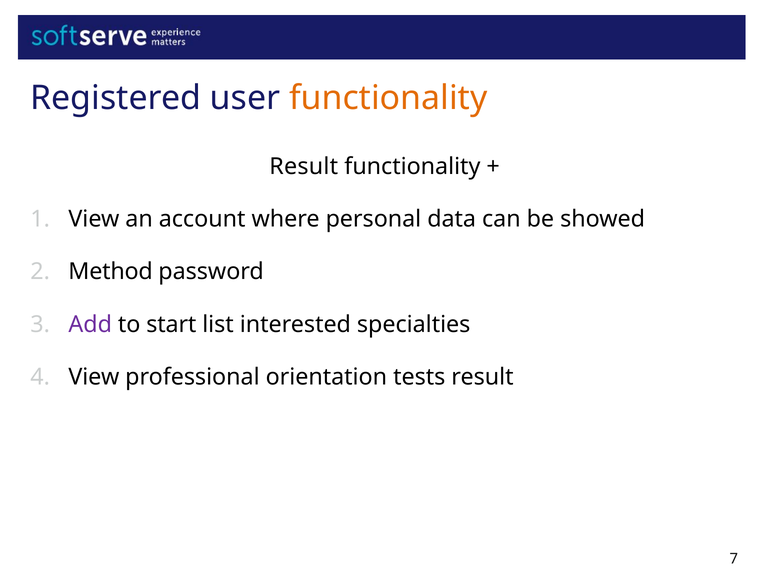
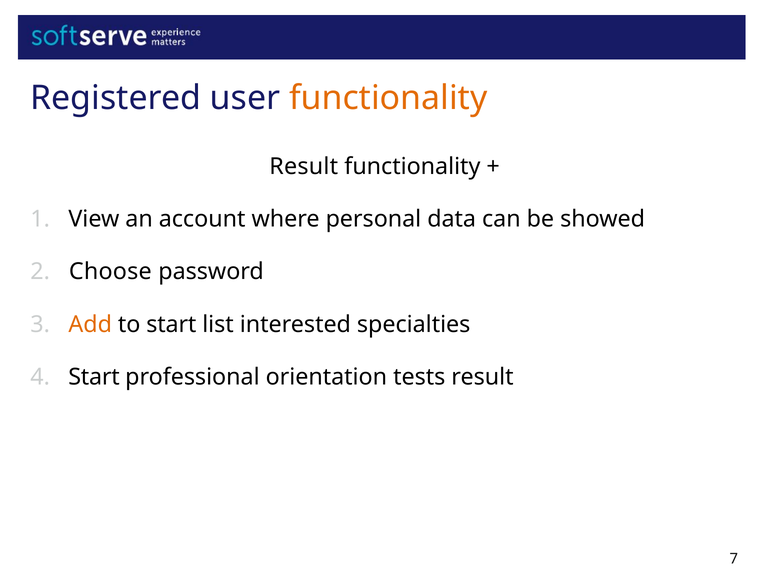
Method: Method -> Choose (110, 271)
Add colour: purple -> orange (90, 324)
View: View -> Start (94, 376)
